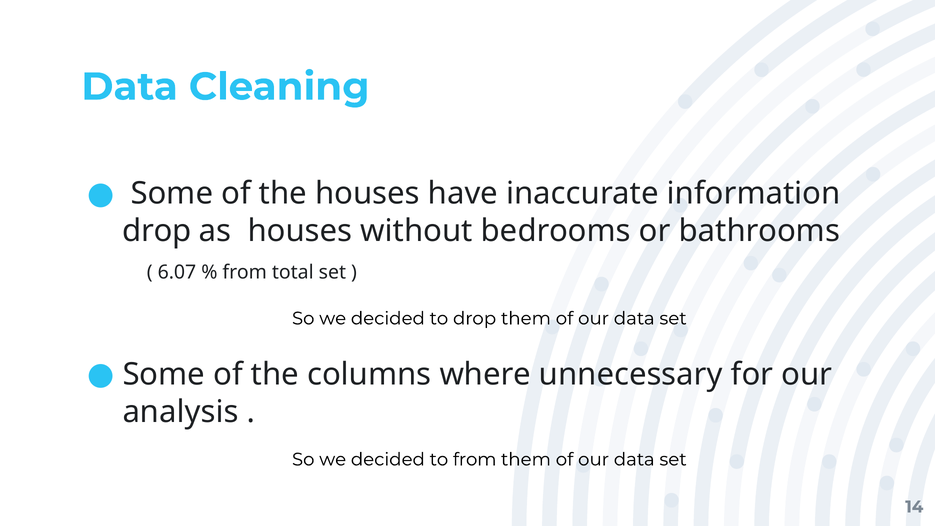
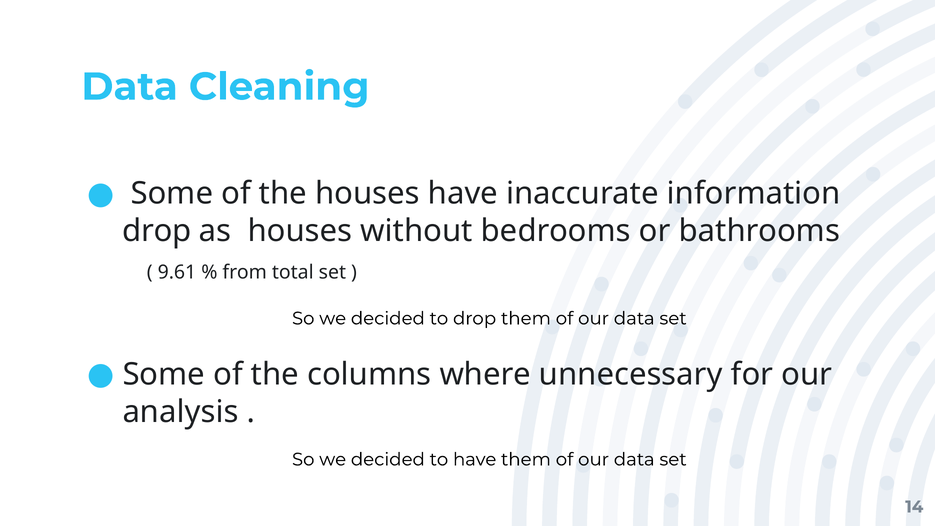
6.07: 6.07 -> 9.61 (177, 272)
to from: from -> have (475, 459)
